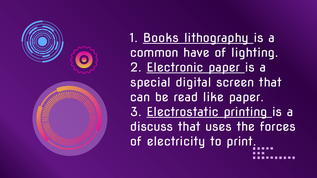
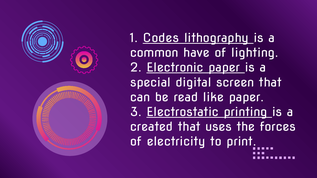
Books: Books -> Codes (161, 38)
discuss: discuss -> created (152, 127)
